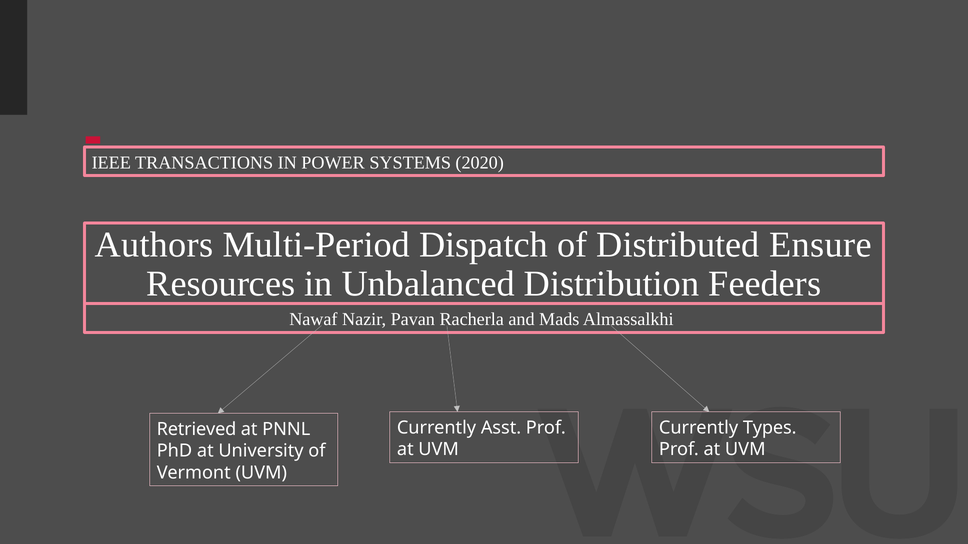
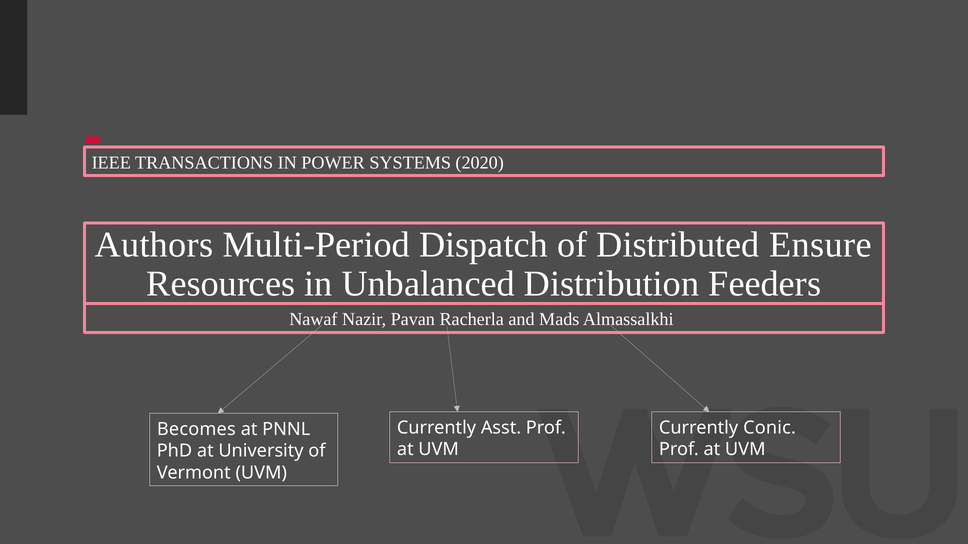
Types: Types -> Conic (770, 428)
Retrieved: Retrieved -> Becomes (196, 430)
